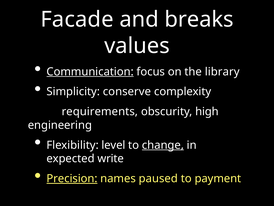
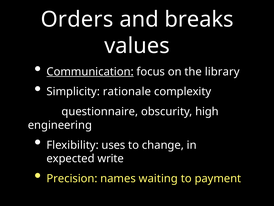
Facade: Facade -> Orders (77, 19)
conserve: conserve -> rationale (127, 91)
requirements: requirements -> questionnaire (100, 111)
level: level -> uses (113, 145)
change underline: present -> none (163, 145)
Precision underline: present -> none (72, 178)
paused: paused -> waiting (158, 178)
